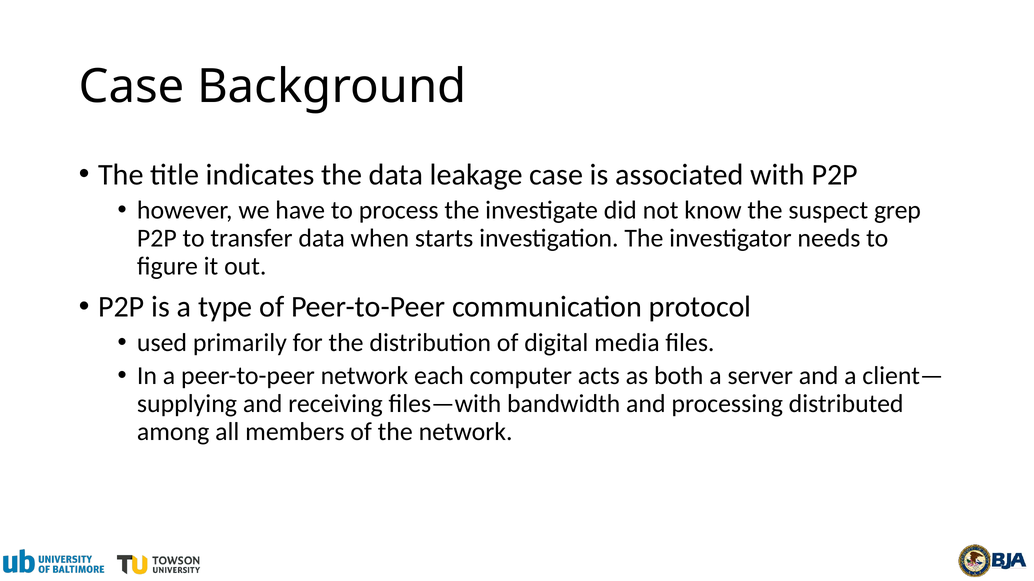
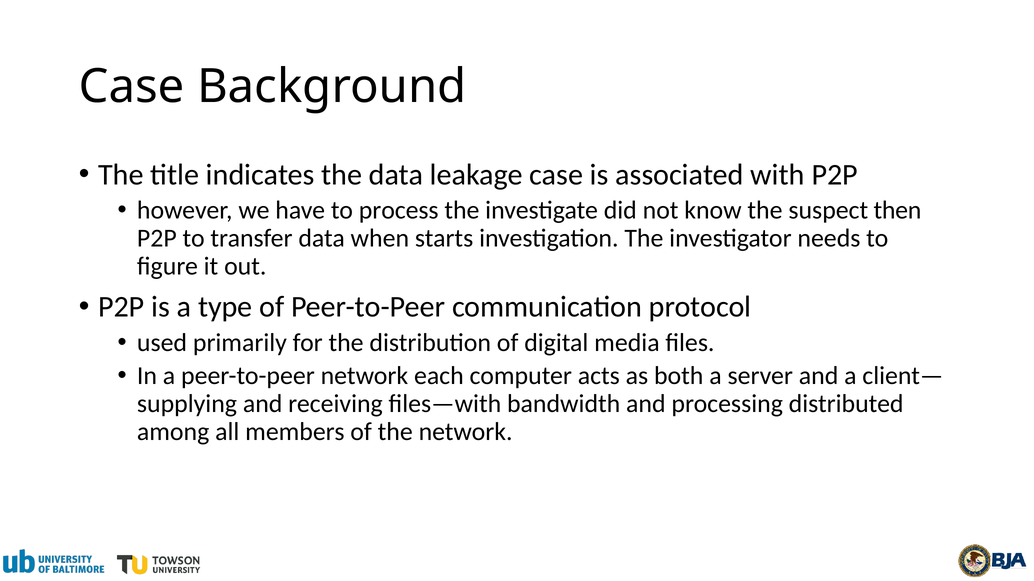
grep: grep -> then (897, 210)
